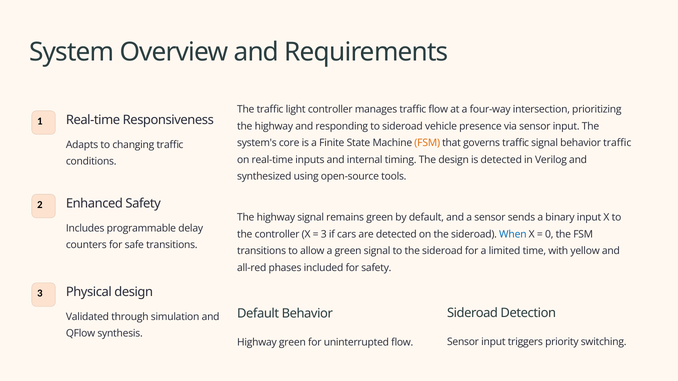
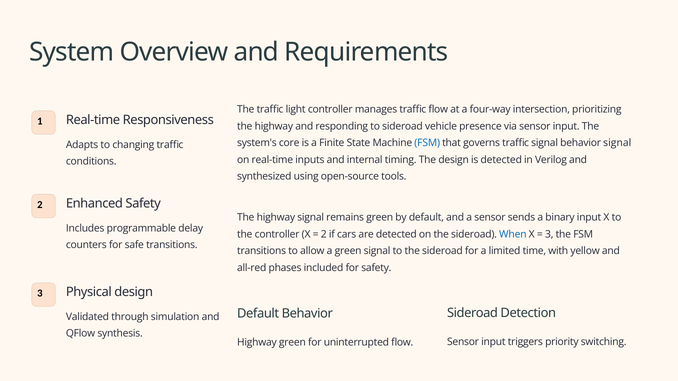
FSM colour: orange -> blue (427, 143)
behavior traffic: traffic -> signal (617, 143)
3: 3 -> 2 (324, 234)
0: 0 -> 3 (549, 234)
